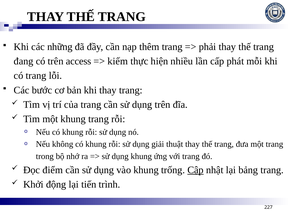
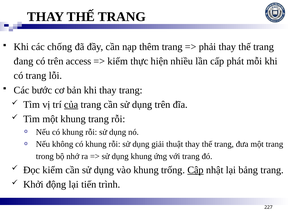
những: những -> chống (60, 47)
của underline: none -> present (71, 105)
điểm: điểm -> kiểm (53, 170)
